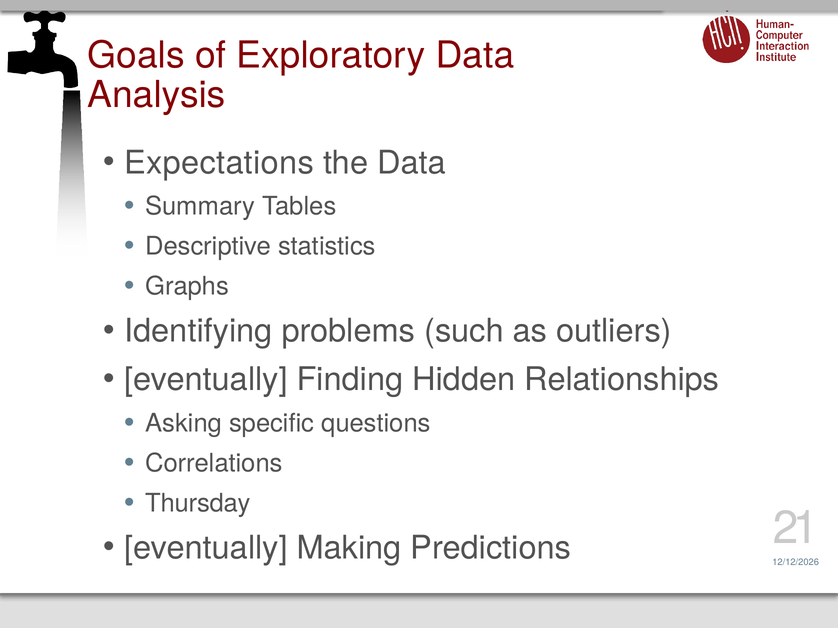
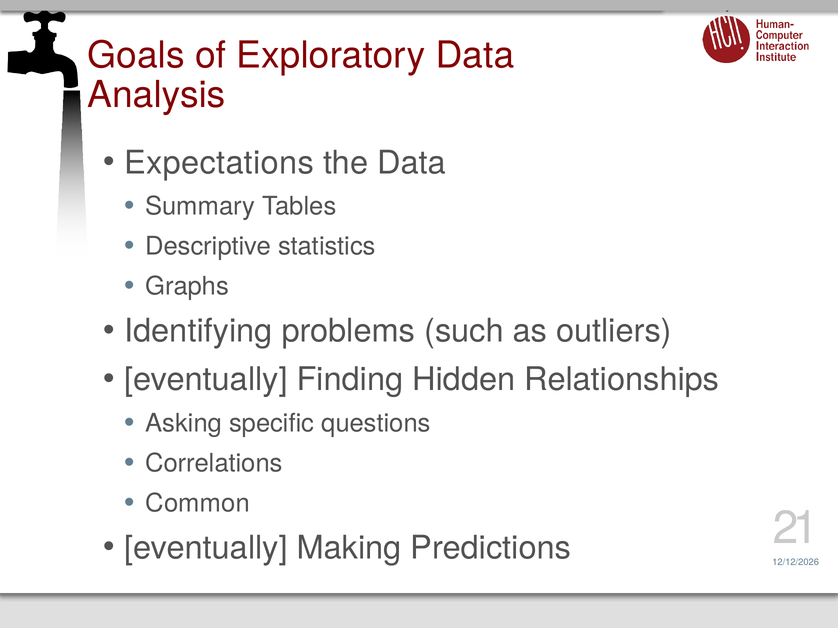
Thursday: Thursday -> Common (198, 504)
